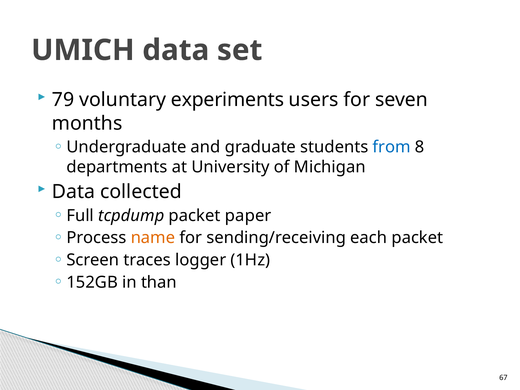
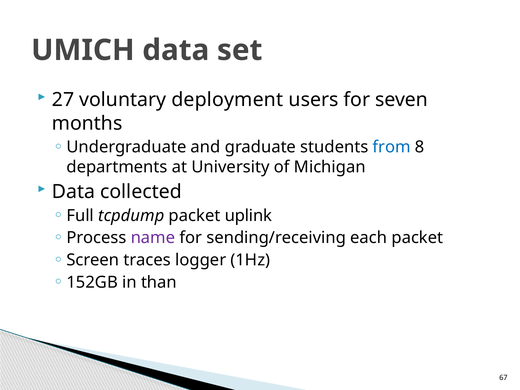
79: 79 -> 27 (63, 100)
experiments: experiments -> deployment (227, 100)
paper: paper -> uplink (248, 216)
name colour: orange -> purple (153, 238)
